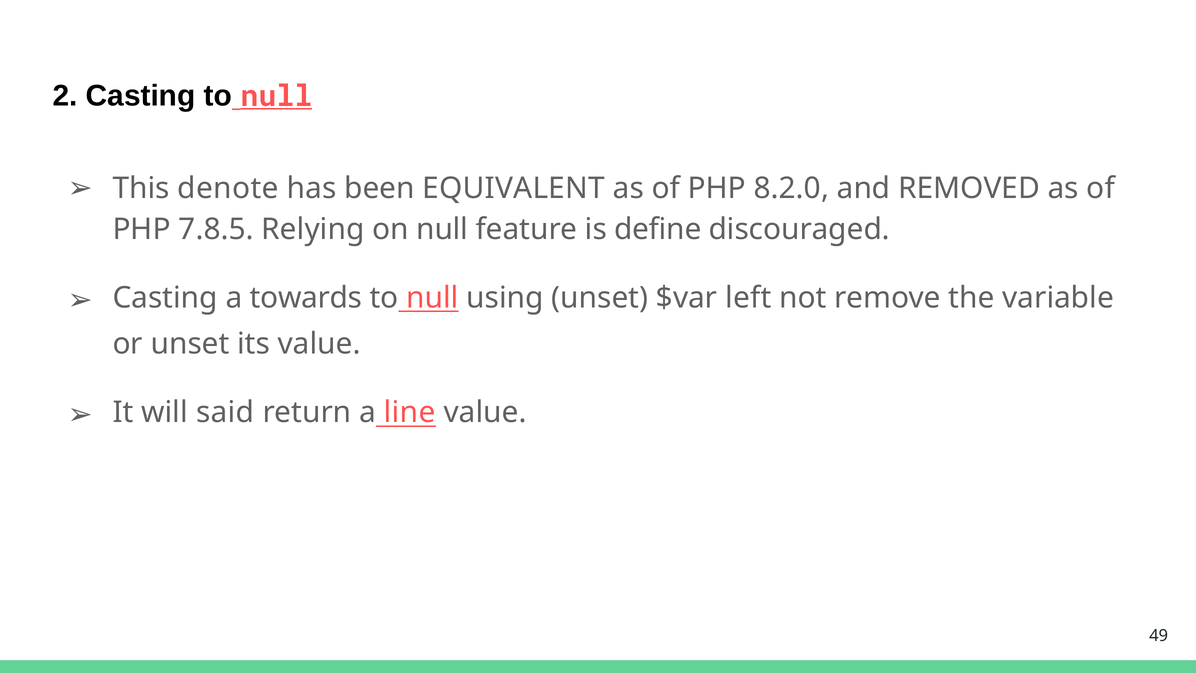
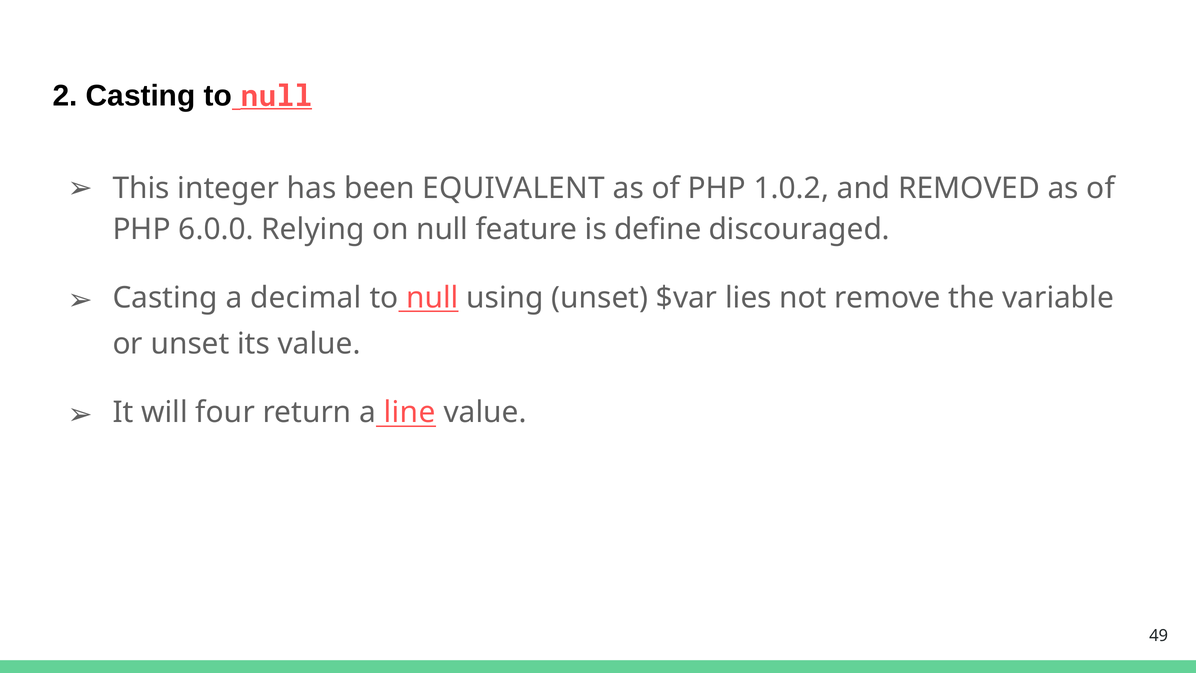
denote: denote -> integer (228, 188)
8.2.0: 8.2.0 -> 1.0.2 (791, 188)
7.8.5: 7.8.5 -> 6.0.0 (216, 229)
towards: towards -> decimal (306, 298)
left: left -> lies (748, 298)
said: said -> four (225, 412)
